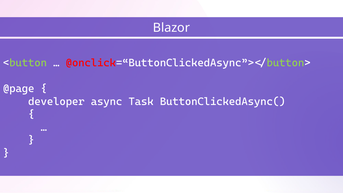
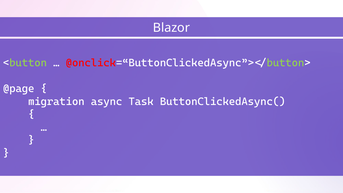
developer: developer -> migration (56, 102)
